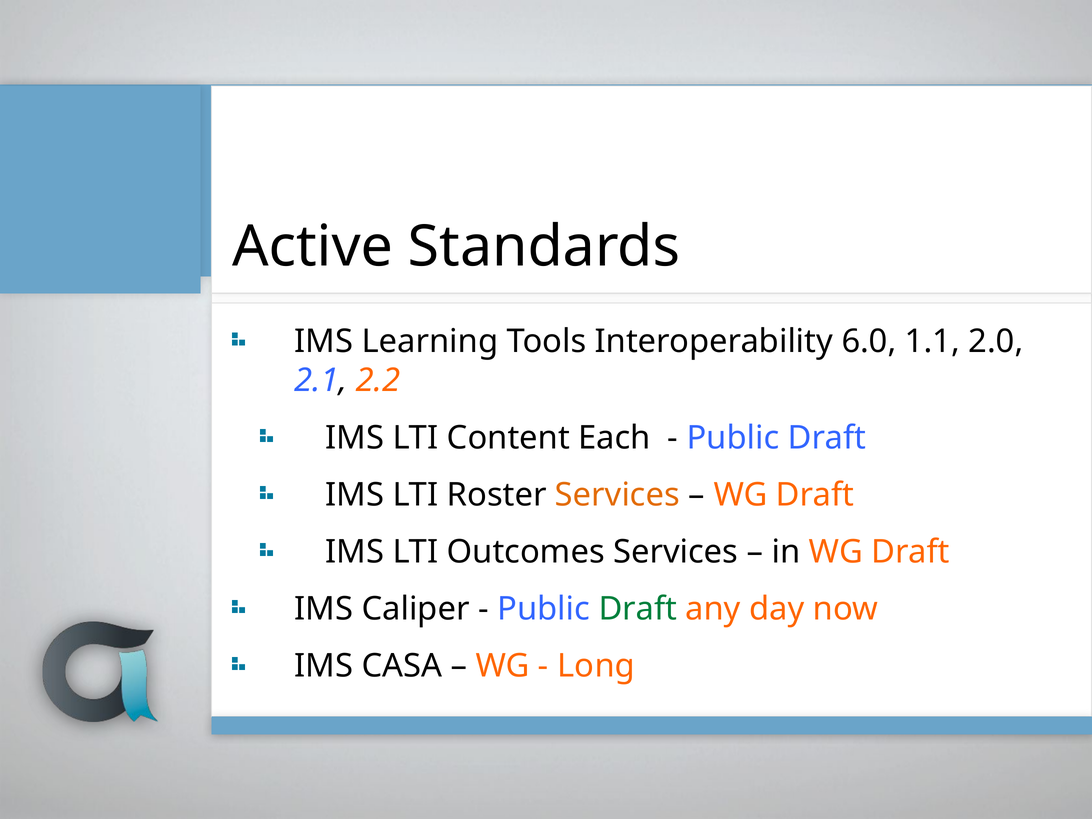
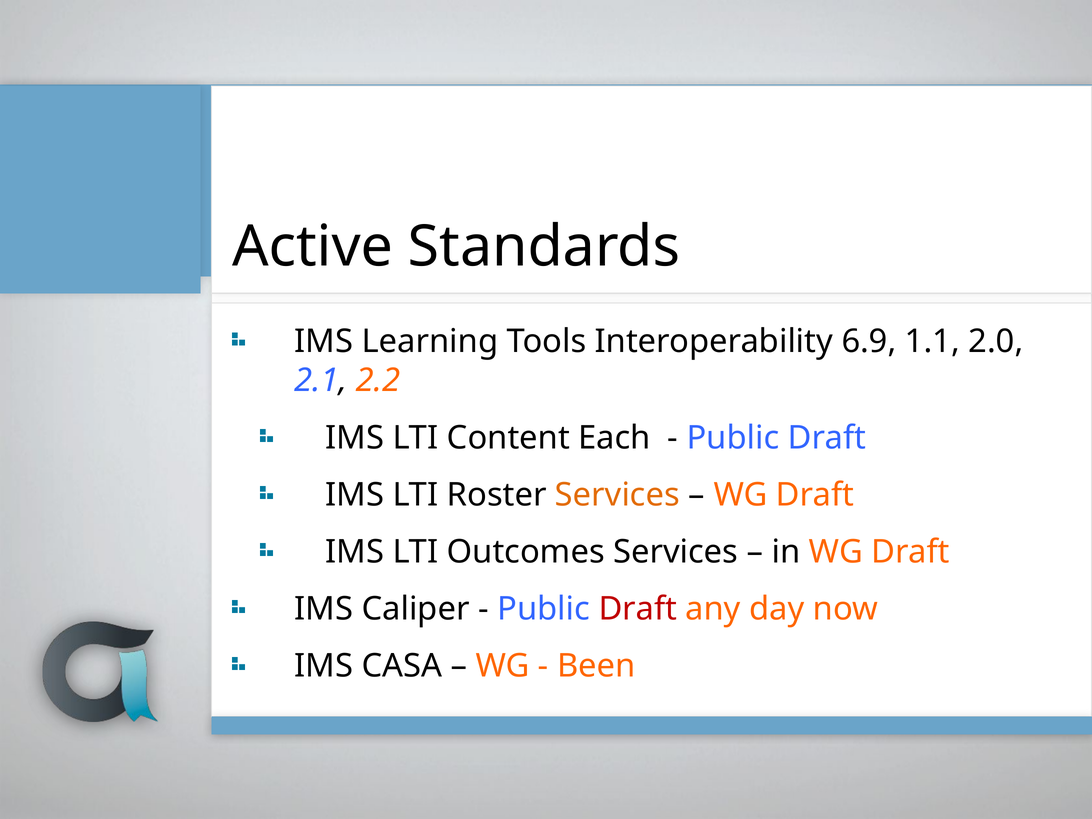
6.0: 6.0 -> 6.9 (869, 341)
Draft colour: green -> red (638, 609)
Long: Long -> Been (596, 666)
